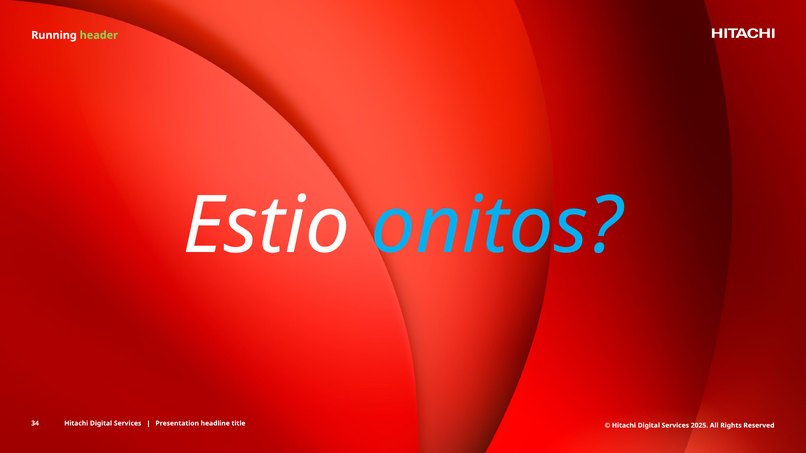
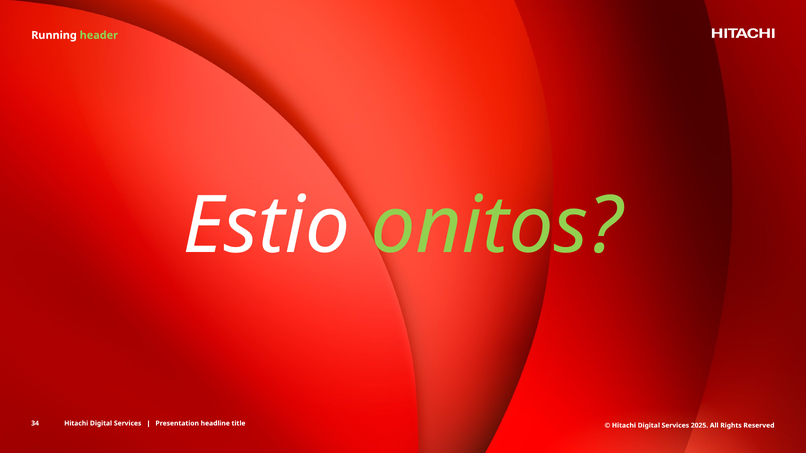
onitos colour: light blue -> light green (497, 226)
